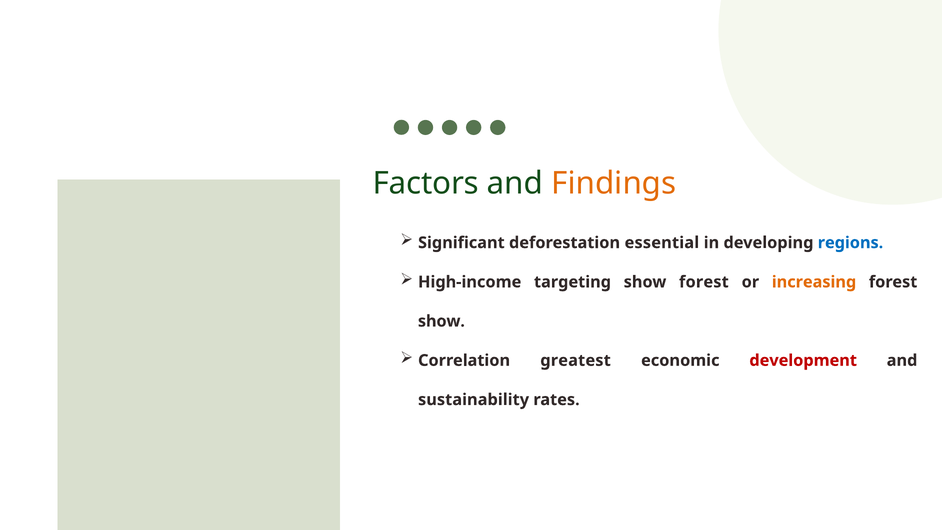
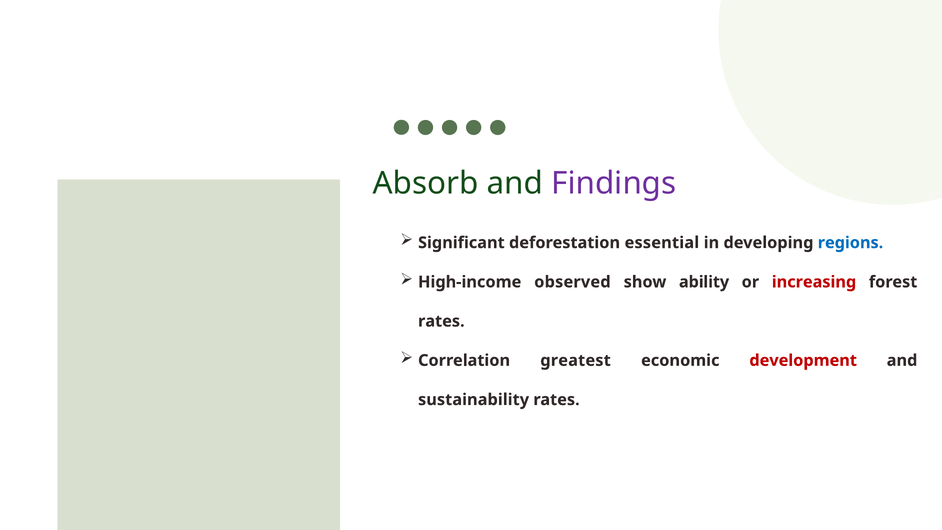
Factors: Factors -> Absorb (426, 183)
Findings colour: orange -> purple (614, 183)
targeting: targeting -> observed (572, 282)
show forest: forest -> ability (704, 282)
increasing colour: orange -> red (814, 282)
show: show -> rates (441, 321)
